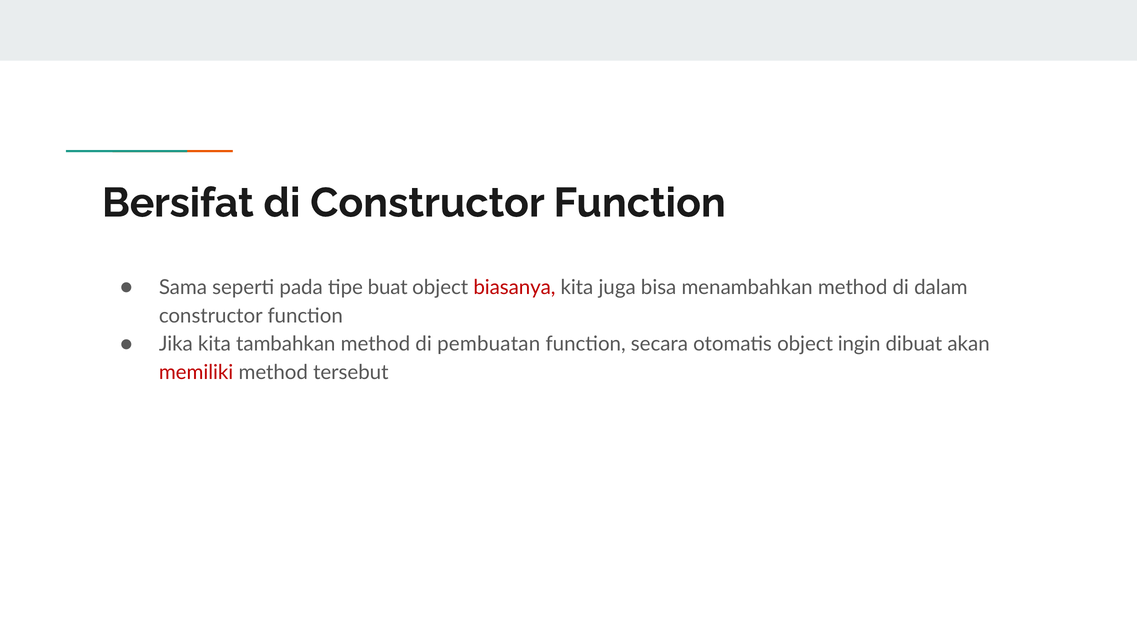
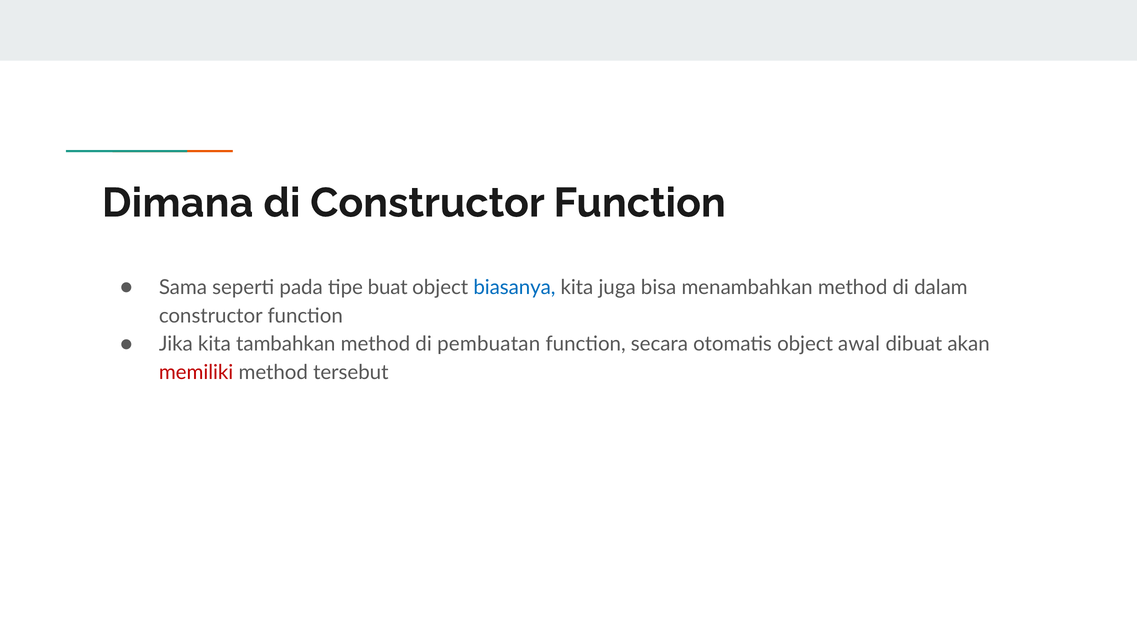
Bersifat: Bersifat -> Dimana (178, 203)
biasanya colour: red -> blue (514, 287)
ingin: ingin -> awal (859, 344)
